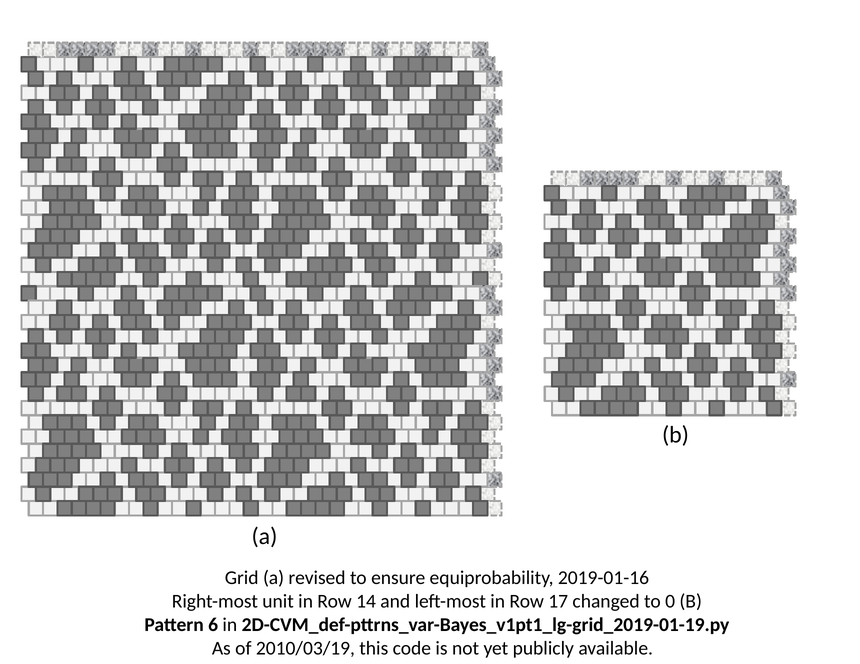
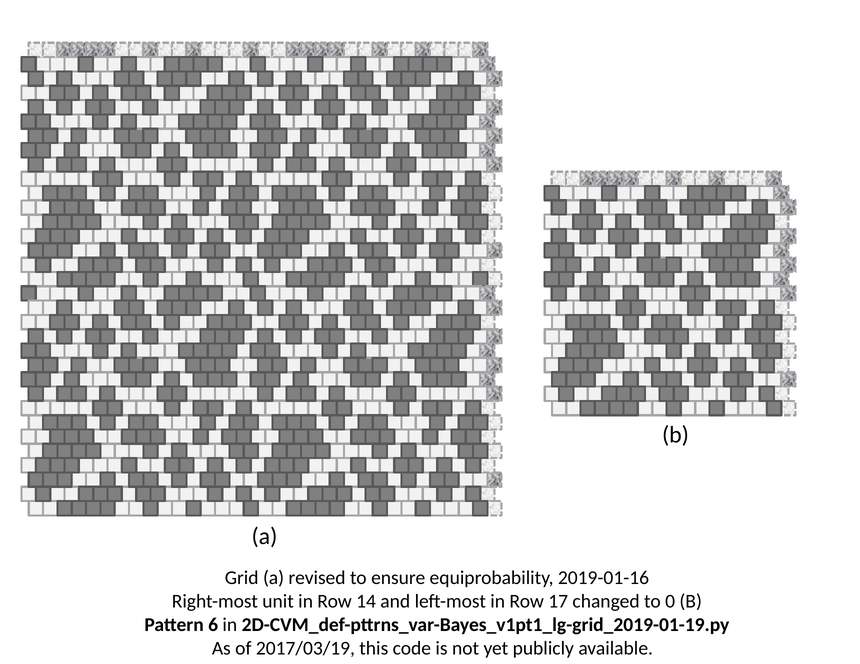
2010/03/19: 2010/03/19 -> 2017/03/19 (305, 649)
